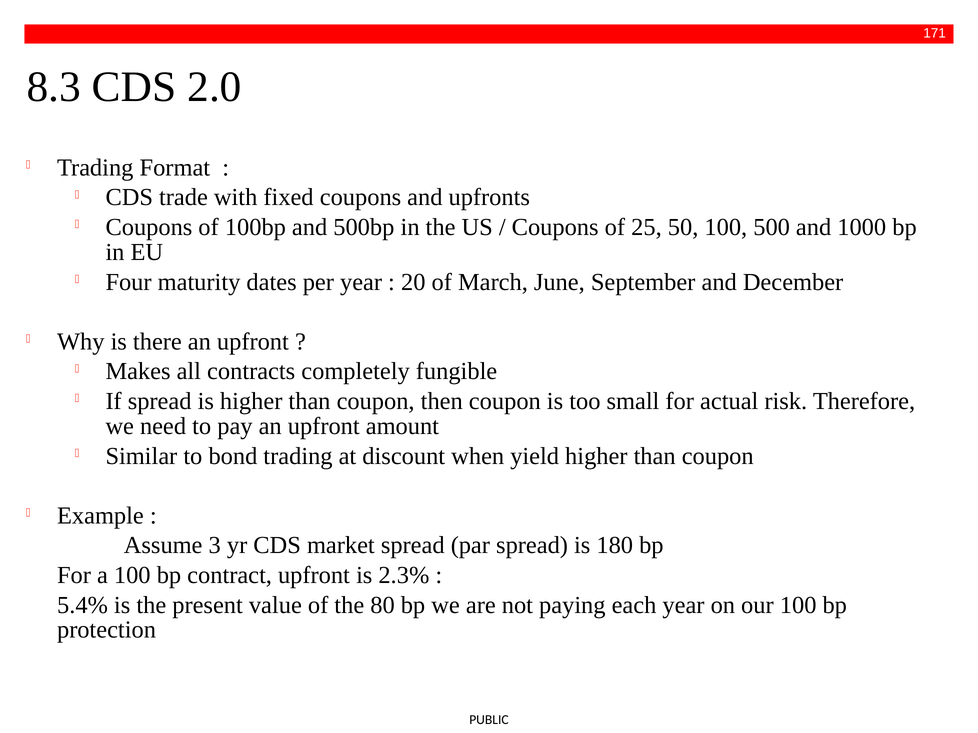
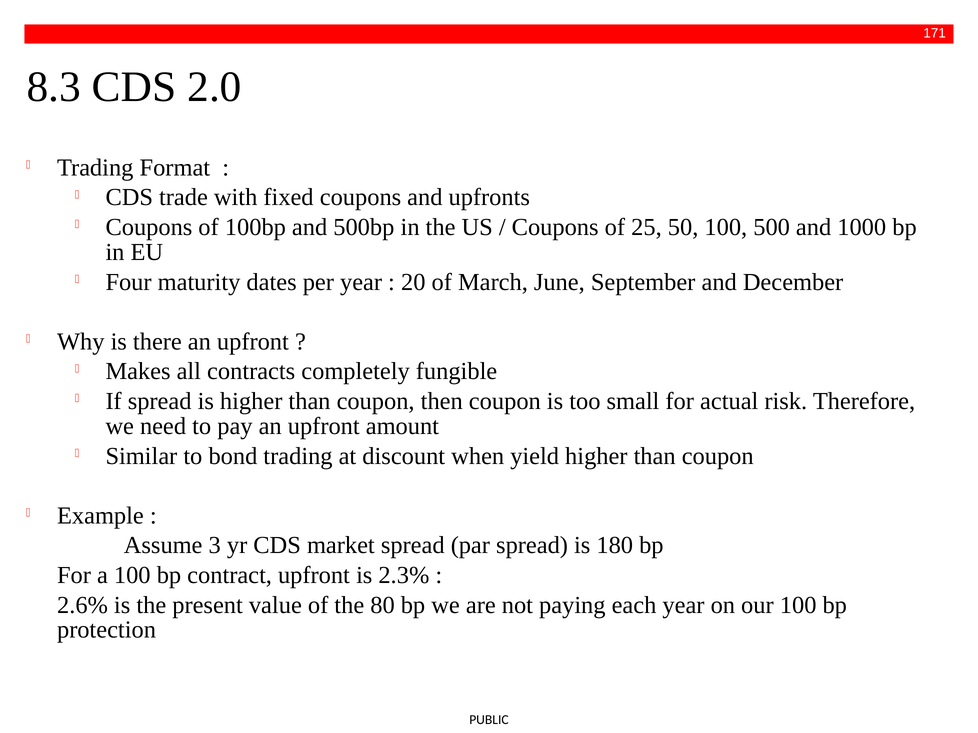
5.4%: 5.4% -> 2.6% (83, 605)
